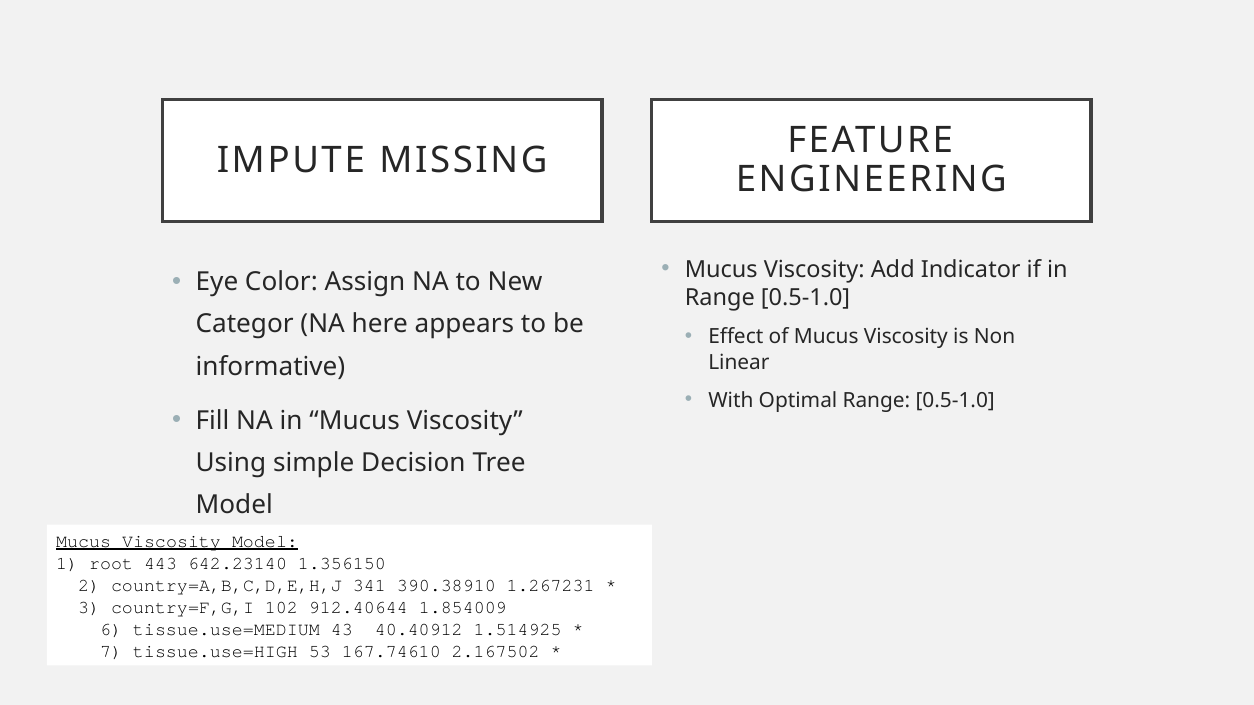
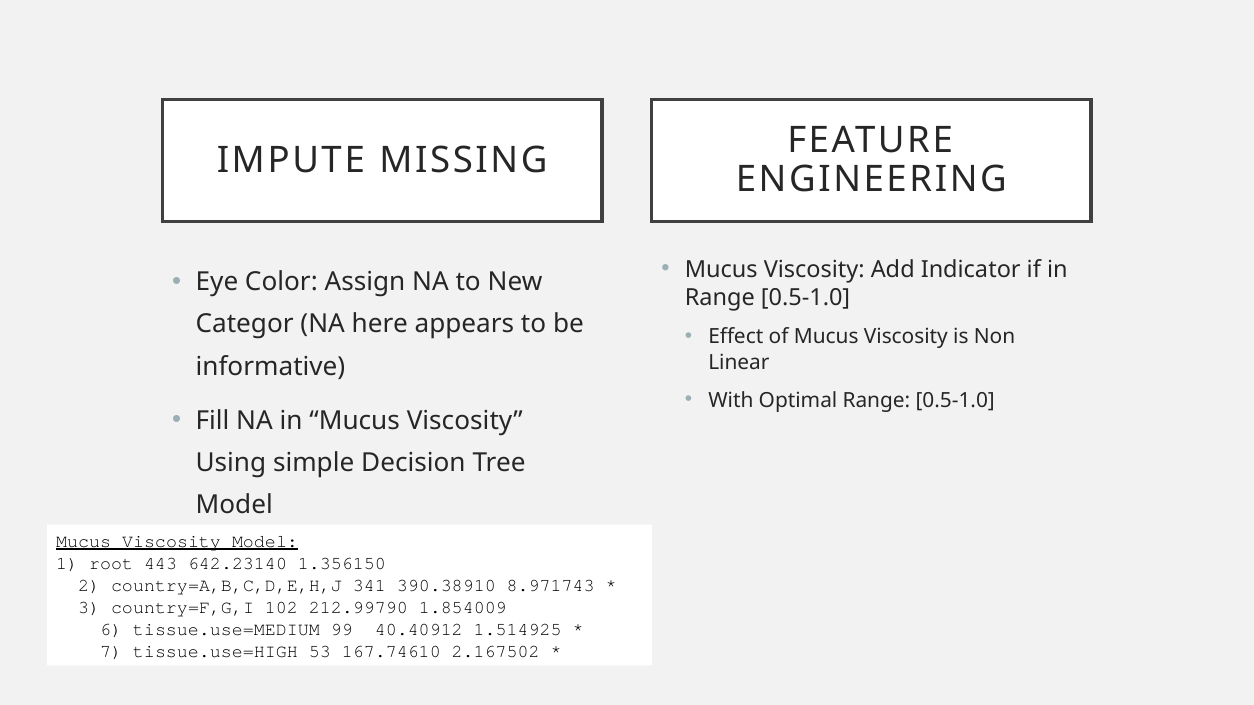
1.267231: 1.267231 -> 8.971743 (551, 586)
912.40644: 912.40644 -> 212.99790 (358, 608)
43: 43 -> 99 (342, 630)
